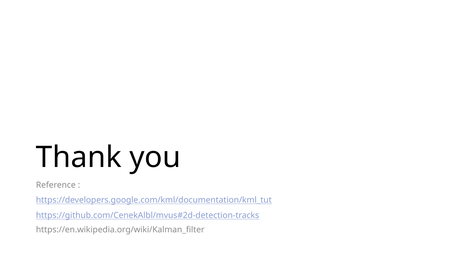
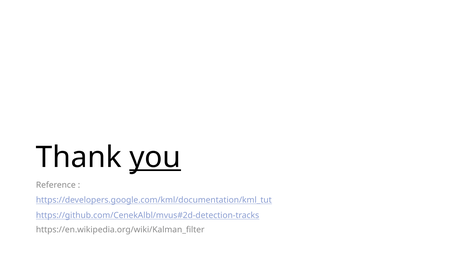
you underline: none -> present (155, 158)
